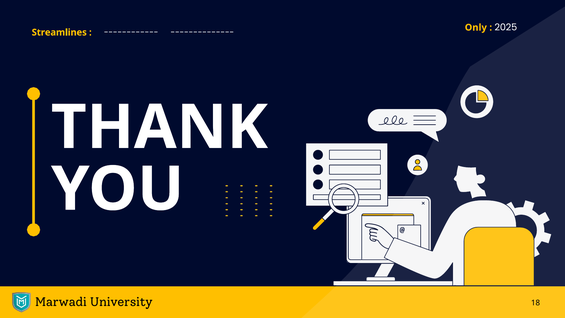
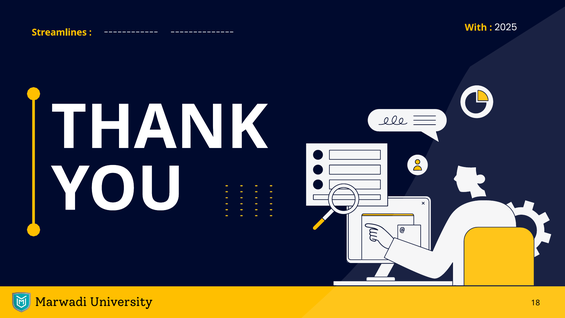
Only: Only -> With (476, 27)
